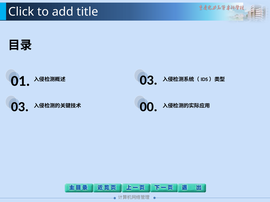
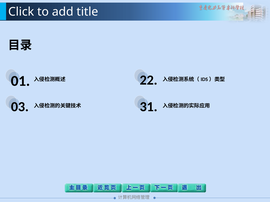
03: 03 -> 22 (149, 80)
00: 00 -> 31 (149, 107)
